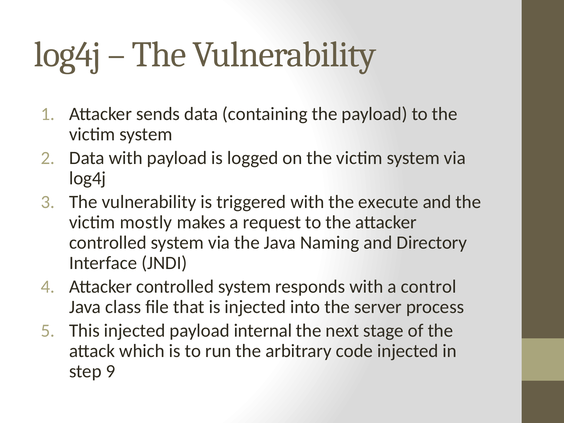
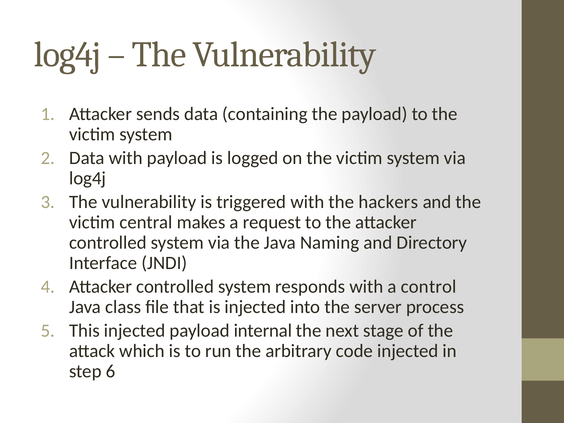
execute: execute -> hackers (388, 202)
mostly: mostly -> central (146, 222)
9: 9 -> 6 (111, 371)
